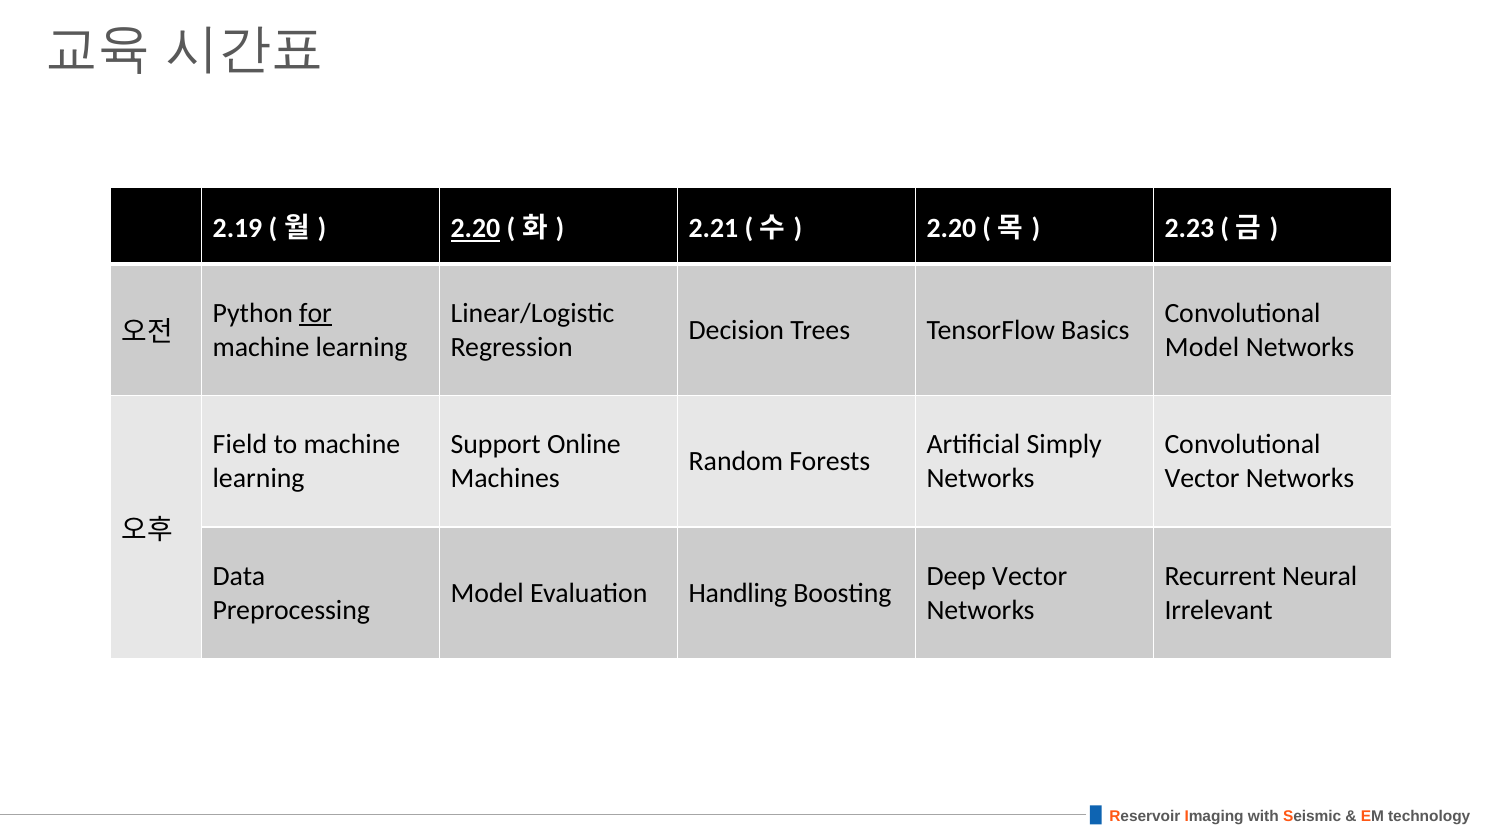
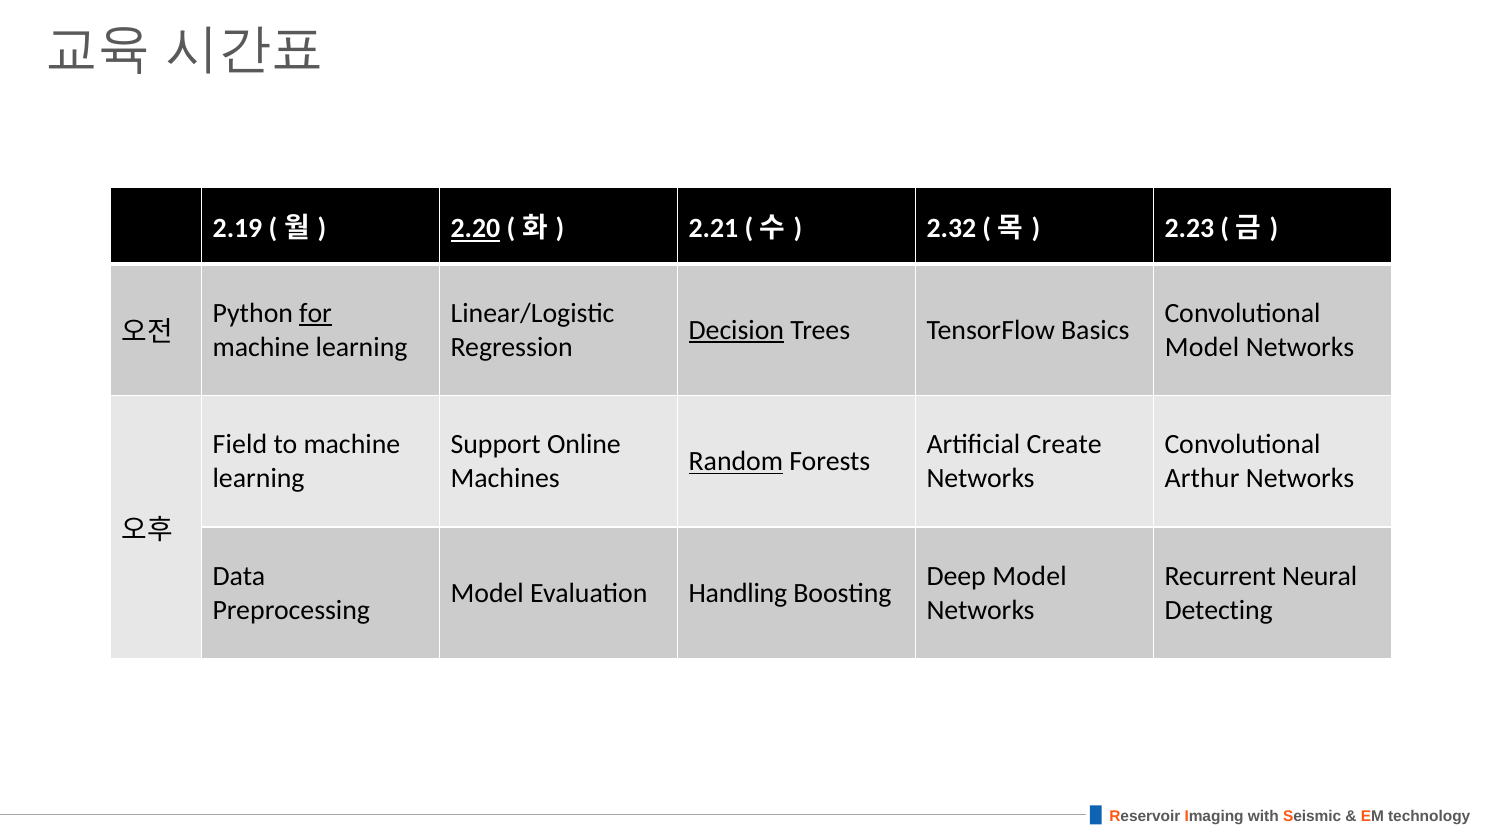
2.20: 2.20 -> 2.32 (951, 229)
Decision underline: none -> present (736, 330)
Simply: Simply -> Create (1064, 445)
Random underline: none -> present (736, 462)
Vector: Vector -> Arthur (1202, 479)
Deep Vector: Vector -> Model (1030, 576)
Irrelevant: Irrelevant -> Detecting (1219, 610)
